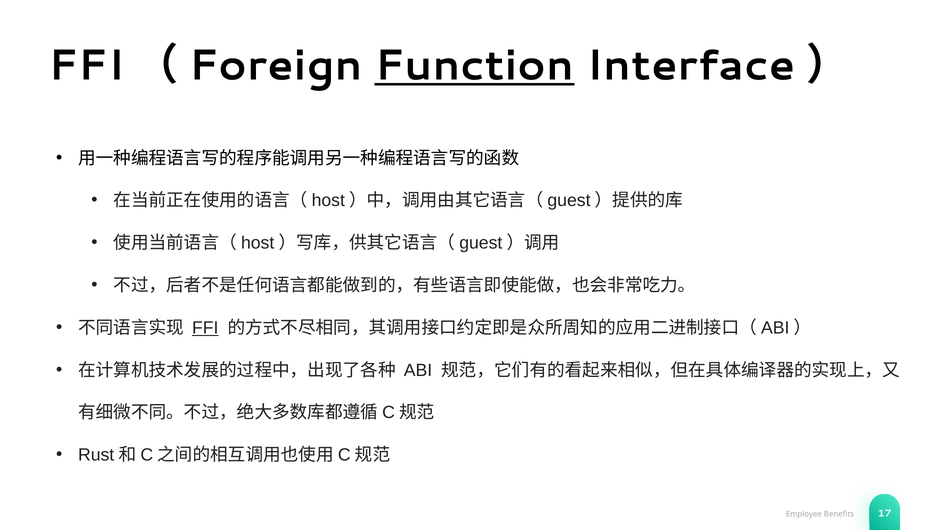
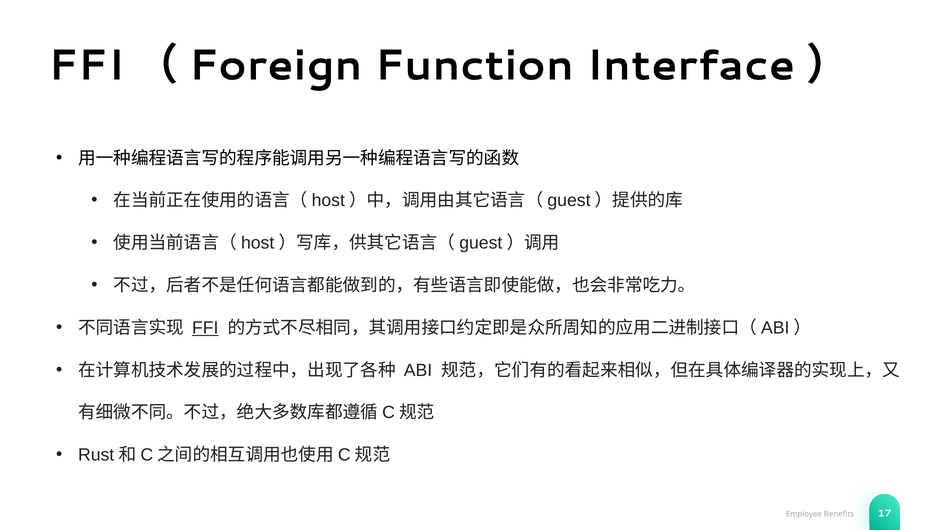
Function underline: present -> none (474, 65)
